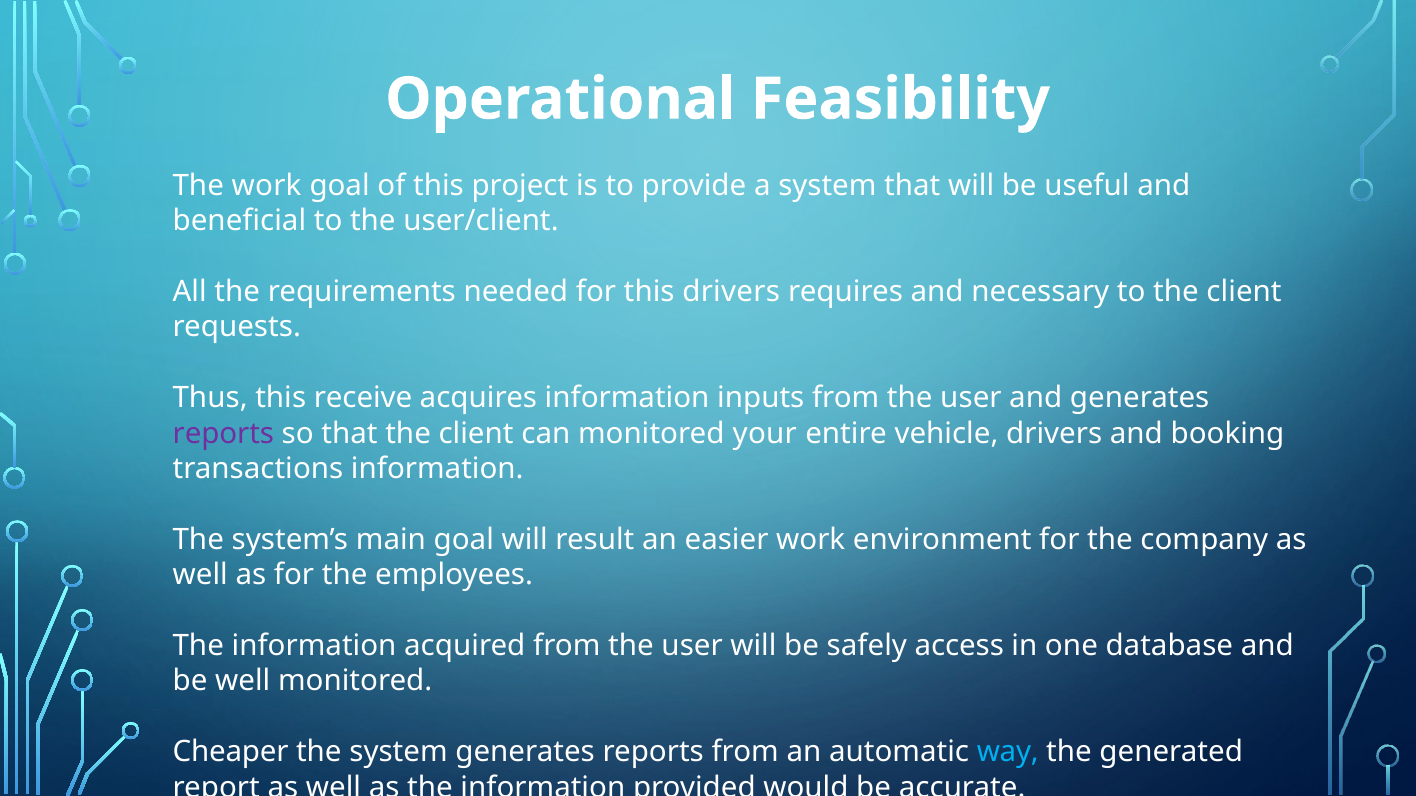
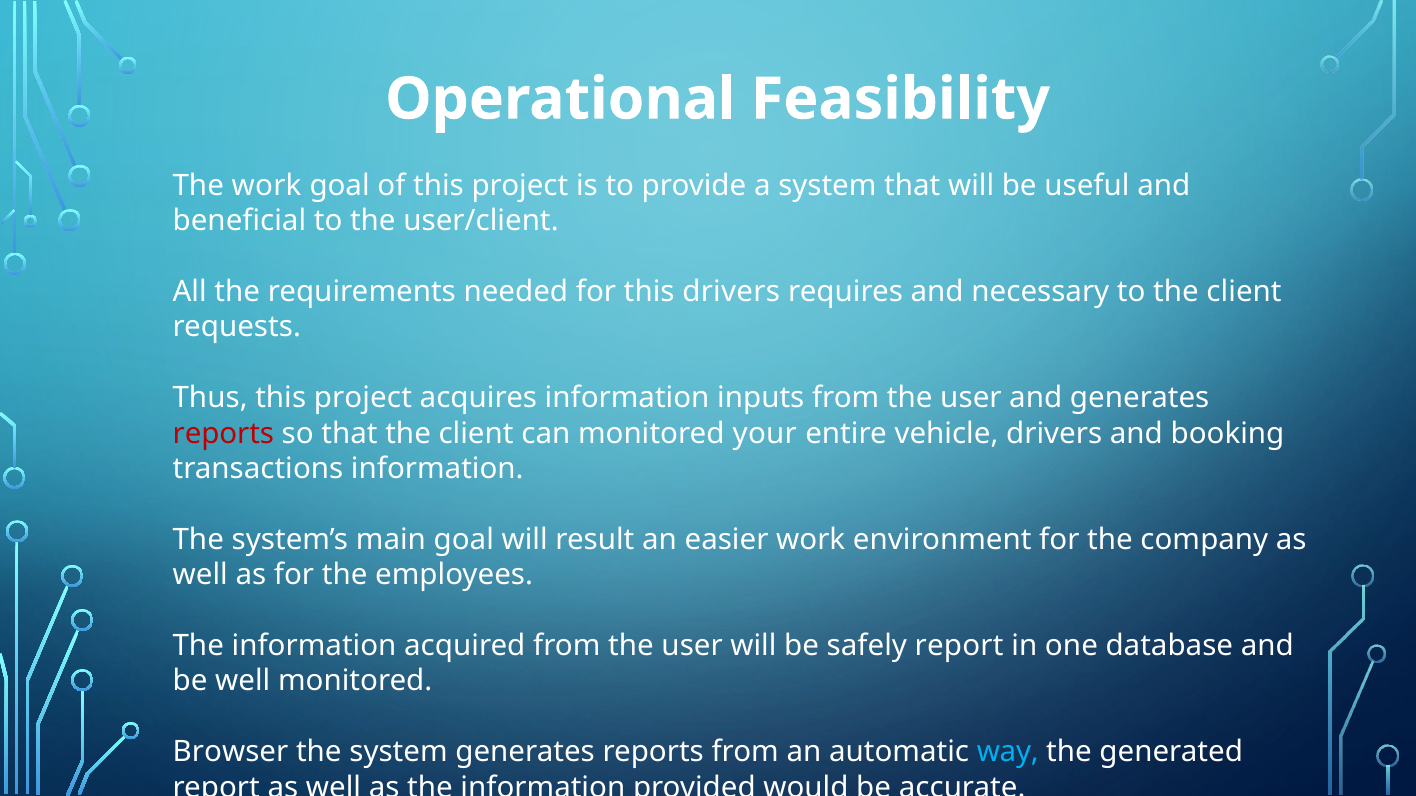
Thus this receive: receive -> project (363, 398)
reports colour: purple -> red (223, 434)
safely access: access -> report (959, 646)
Cheaper: Cheaper -> Browser (231, 752)
